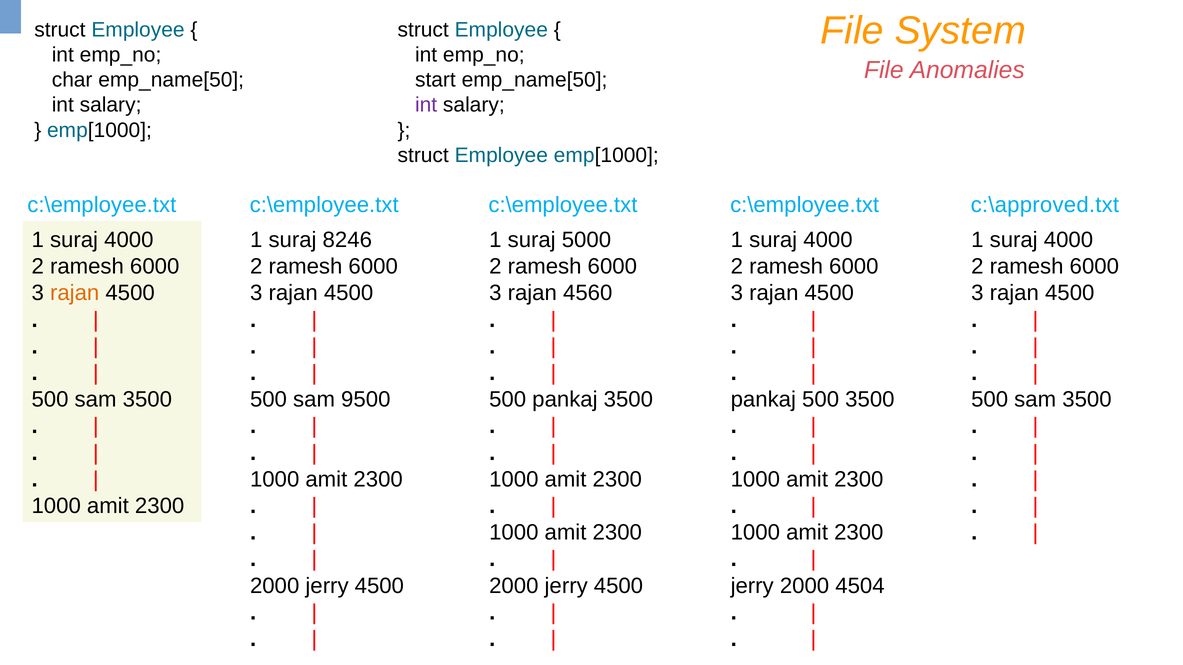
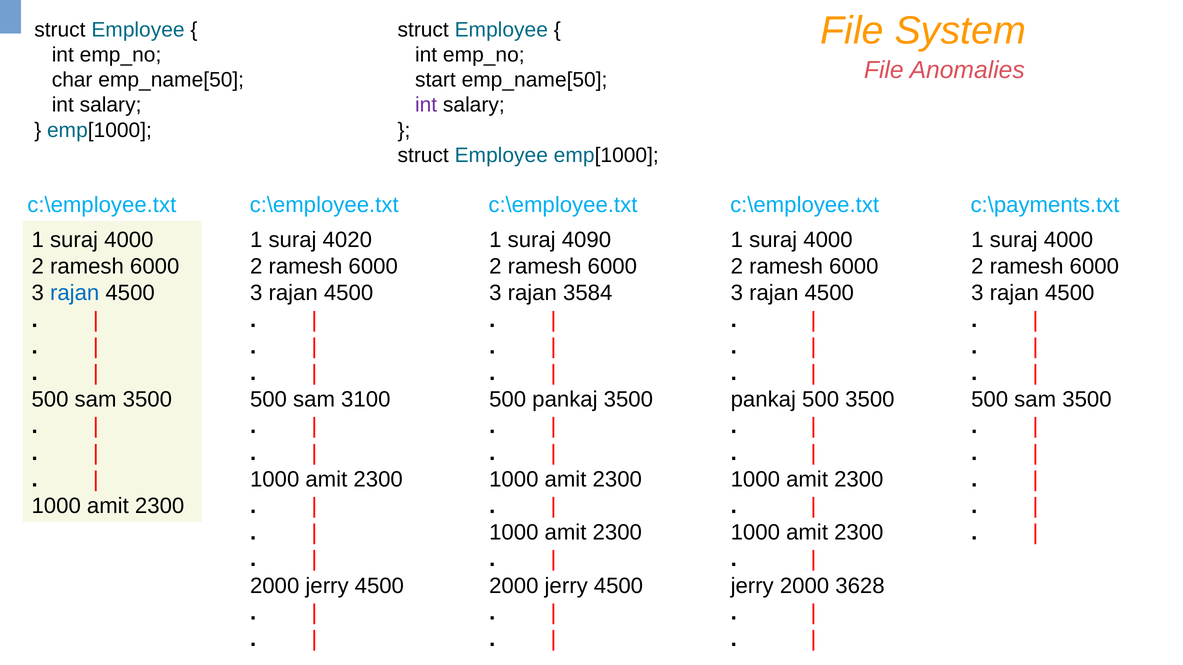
c:\approved.txt: c:\approved.txt -> c:\payments.txt (1045, 205)
8246: 8246 -> 4020 (347, 240)
5000: 5000 -> 4090 (586, 240)
rajan colour: orange -> blue (75, 293)
4560: 4560 -> 3584 (588, 293)
9500: 9500 -> 3100 (366, 400)
4504: 4504 -> 3628 (860, 586)
